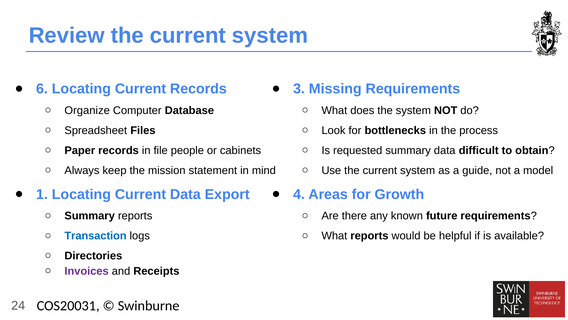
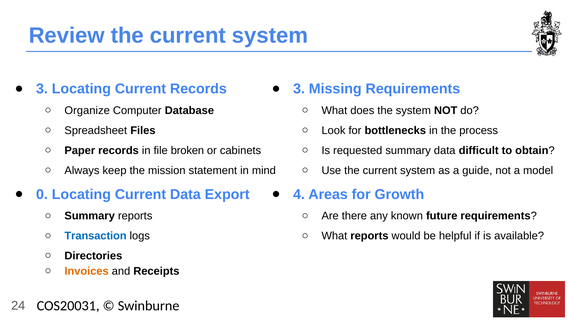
6: 6 -> 3 (42, 89)
people: people -> broken (187, 150)
1: 1 -> 0 (42, 194)
Invoices colour: purple -> orange (87, 271)
